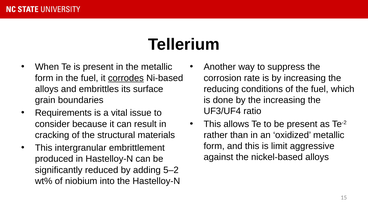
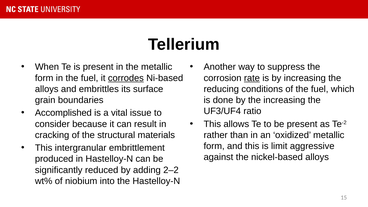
rate underline: none -> present (252, 78)
Requirements: Requirements -> Accomplished (63, 113)
5–2: 5–2 -> 2–2 (171, 170)
